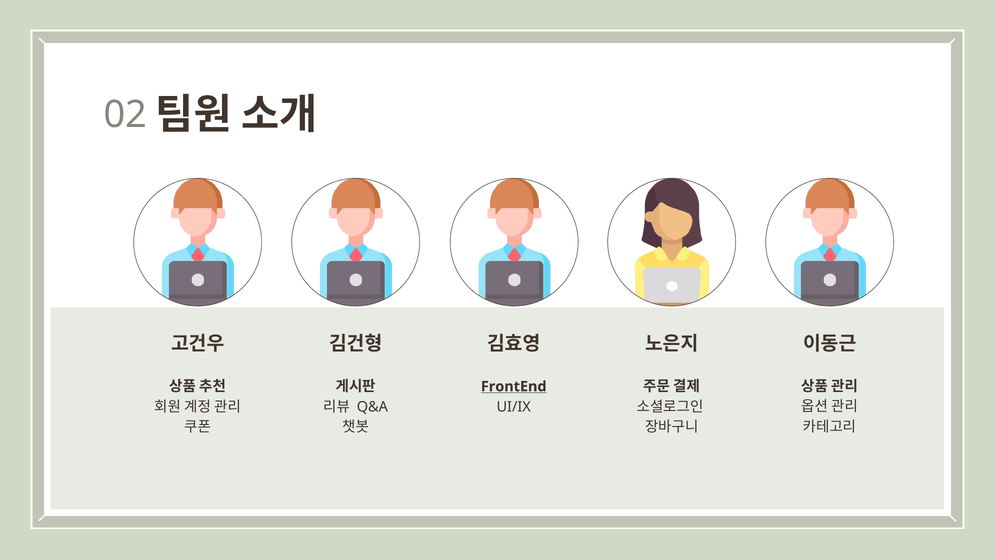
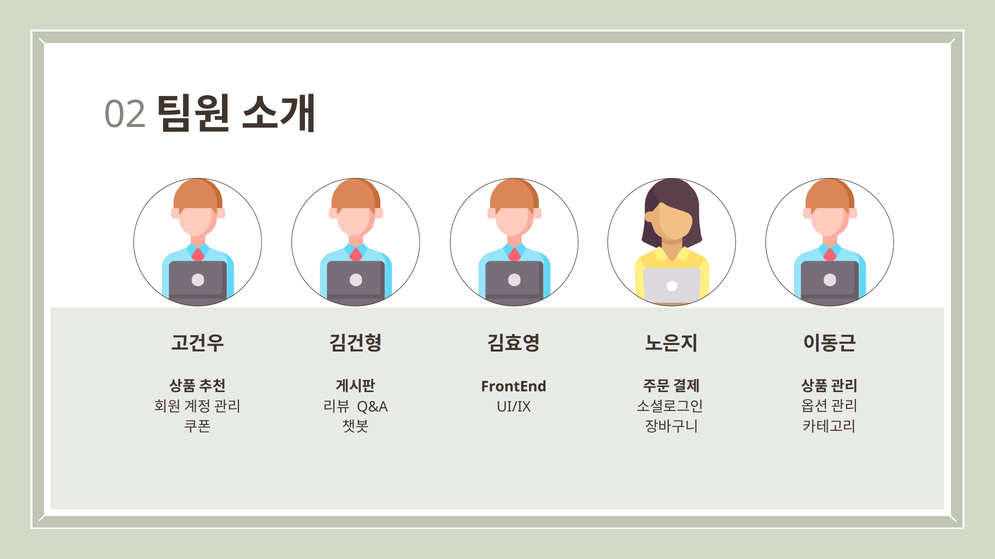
FrontEnd underline: present -> none (514, 387)
